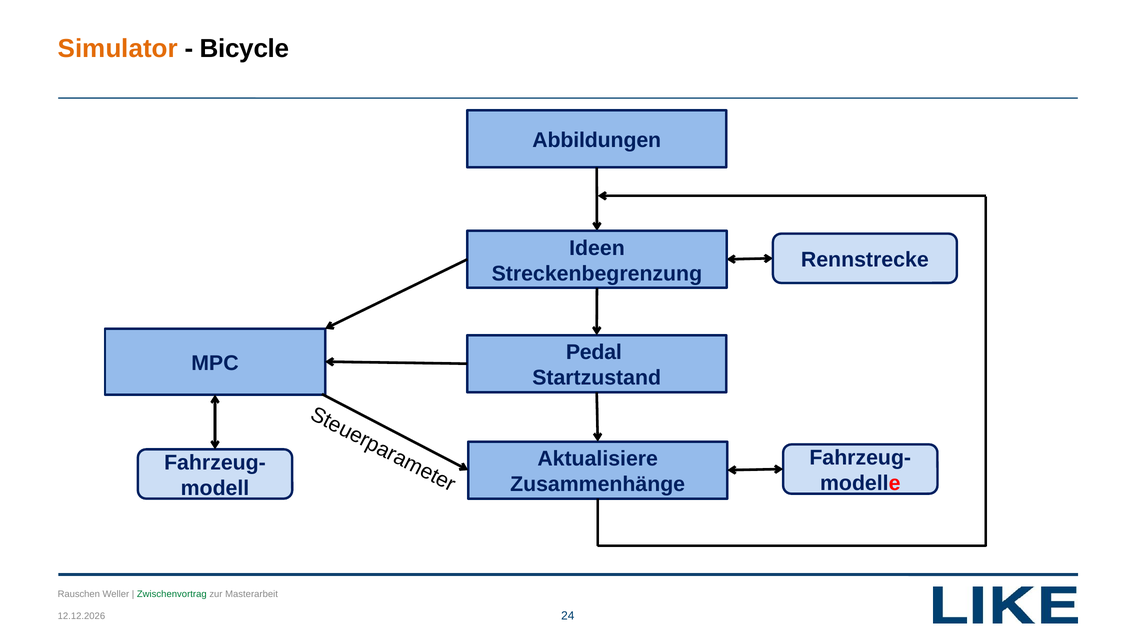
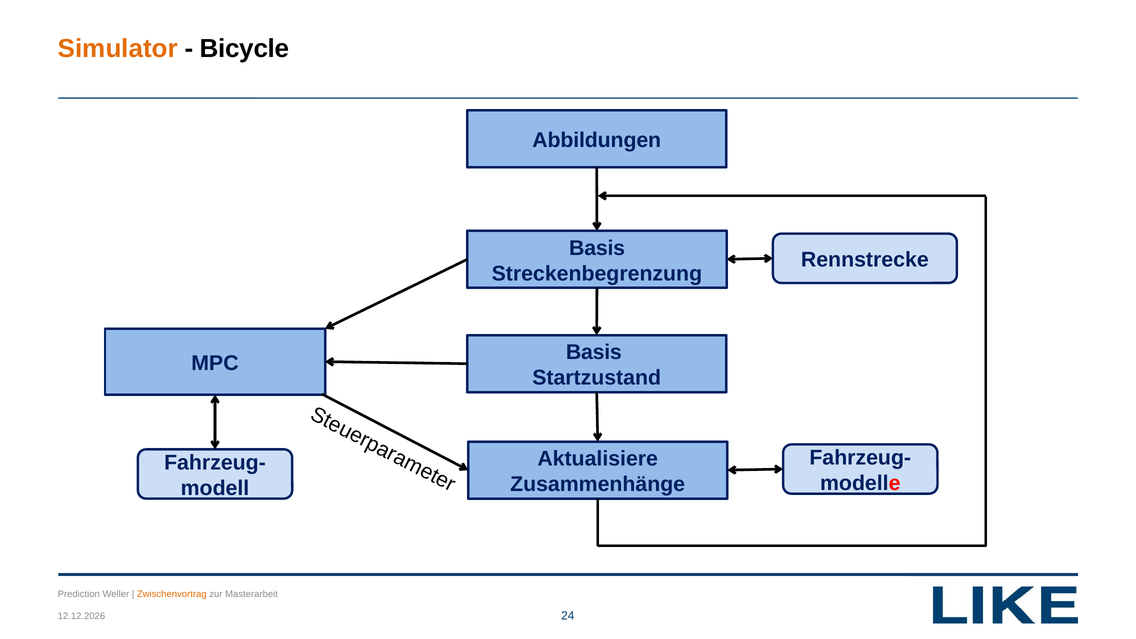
Ideen: Ideen -> Basis (597, 248)
Pedal: Pedal -> Basis (594, 352)
Rauschen: Rauschen -> Prediction (79, 594)
Zwischenvortrag colour: green -> orange (172, 594)
